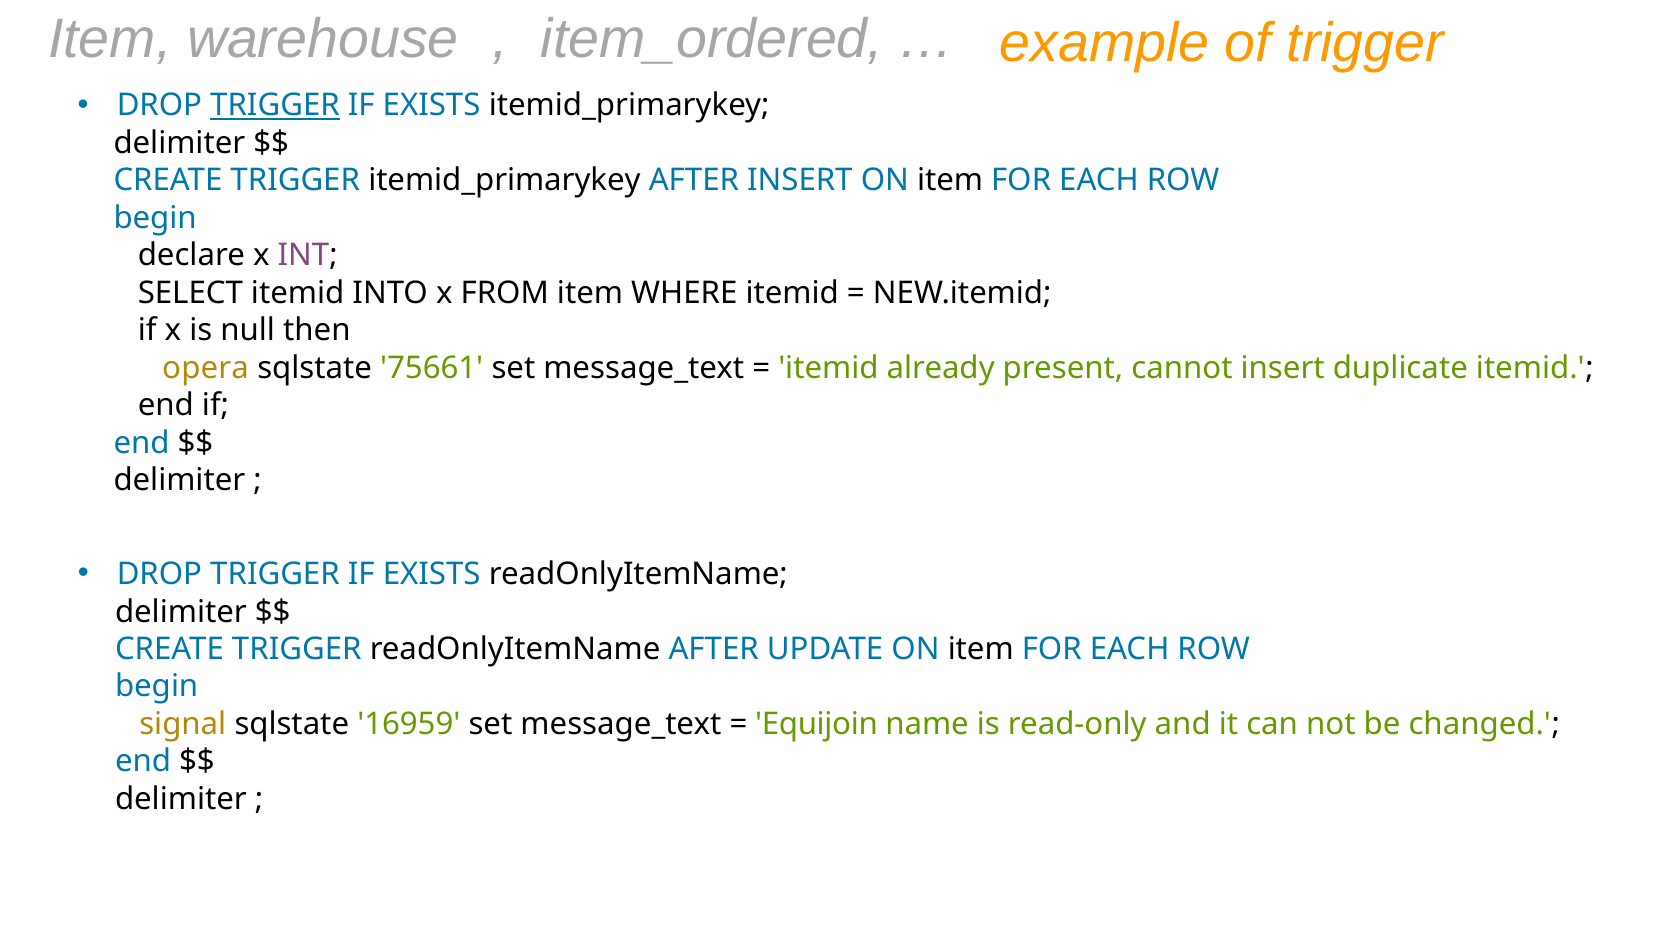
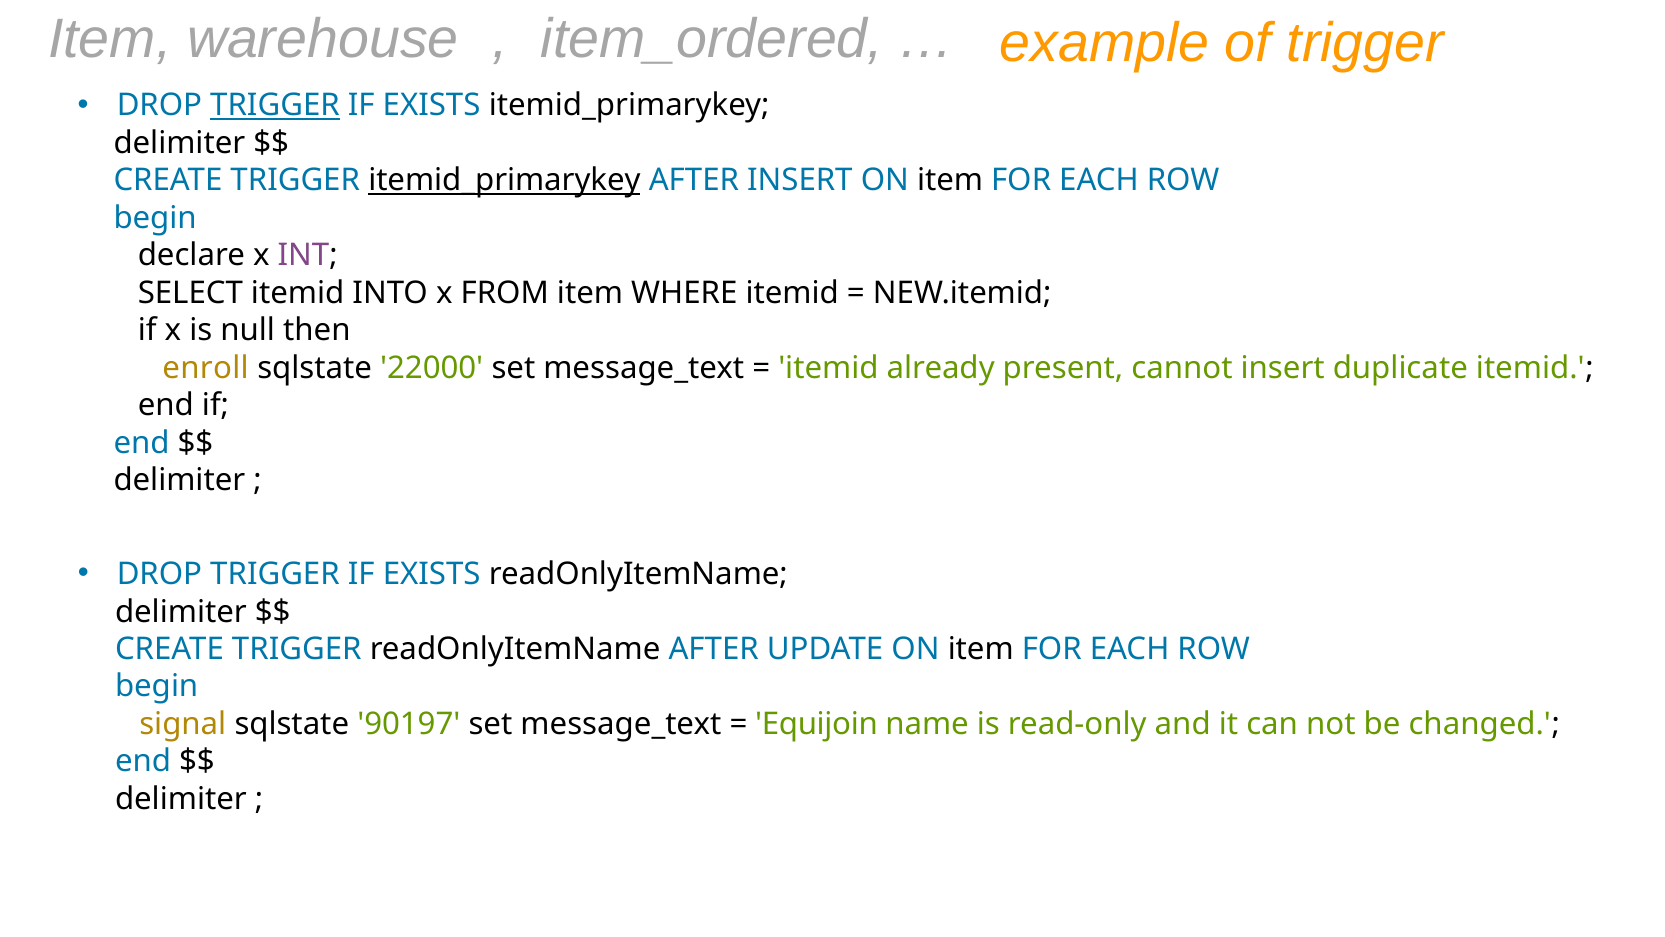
itemid_primarykey underline: none -> present (504, 180)
opera: opera -> enroll (206, 368)
75661: 75661 -> 22000 (432, 368)
16959: 16959 -> 90197 (409, 724)
